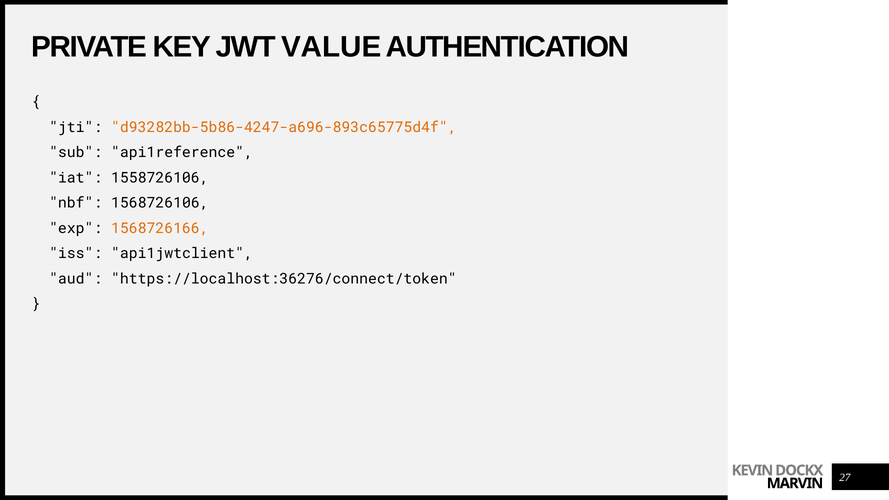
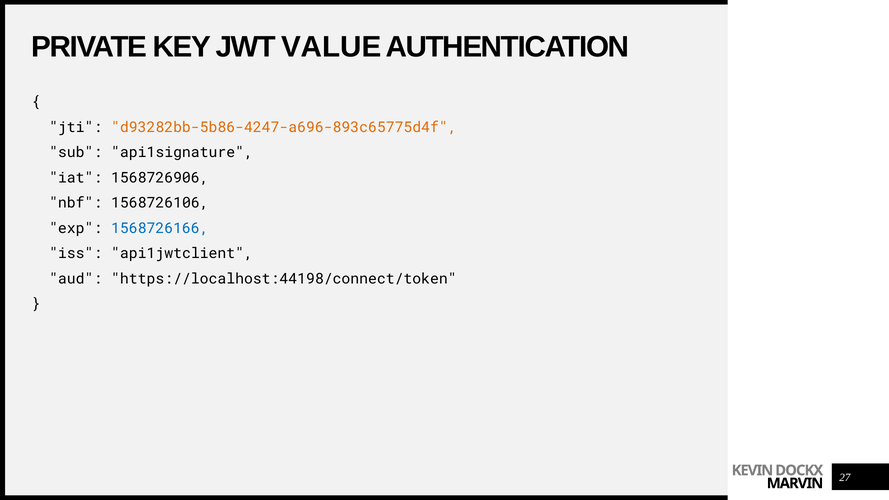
api1reference: api1reference -> api1signature (182, 153)
1558726106: 1558726106 -> 1568726906 (160, 178)
1568726166 colour: orange -> blue (160, 228)
https://localhost:36276/connect/token: https://localhost:36276/connect/token -> https://localhost:44198/connect/token (284, 279)
